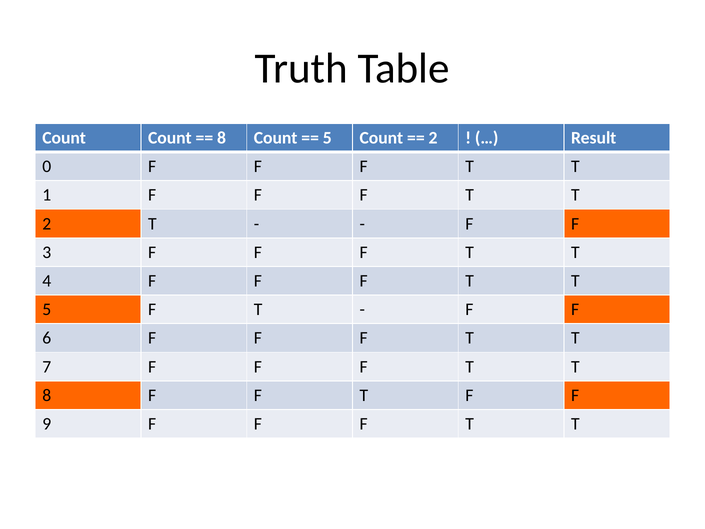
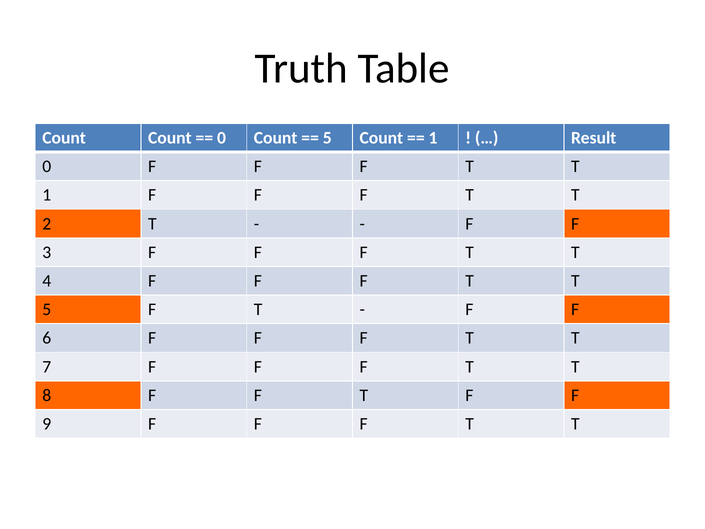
8: 8 -> 0 (222, 138)
2: 2 -> 1 (433, 138)
